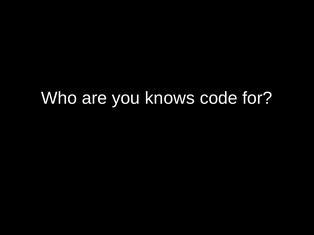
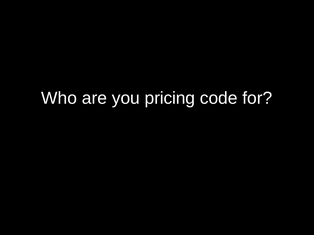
knows: knows -> pricing (170, 99)
